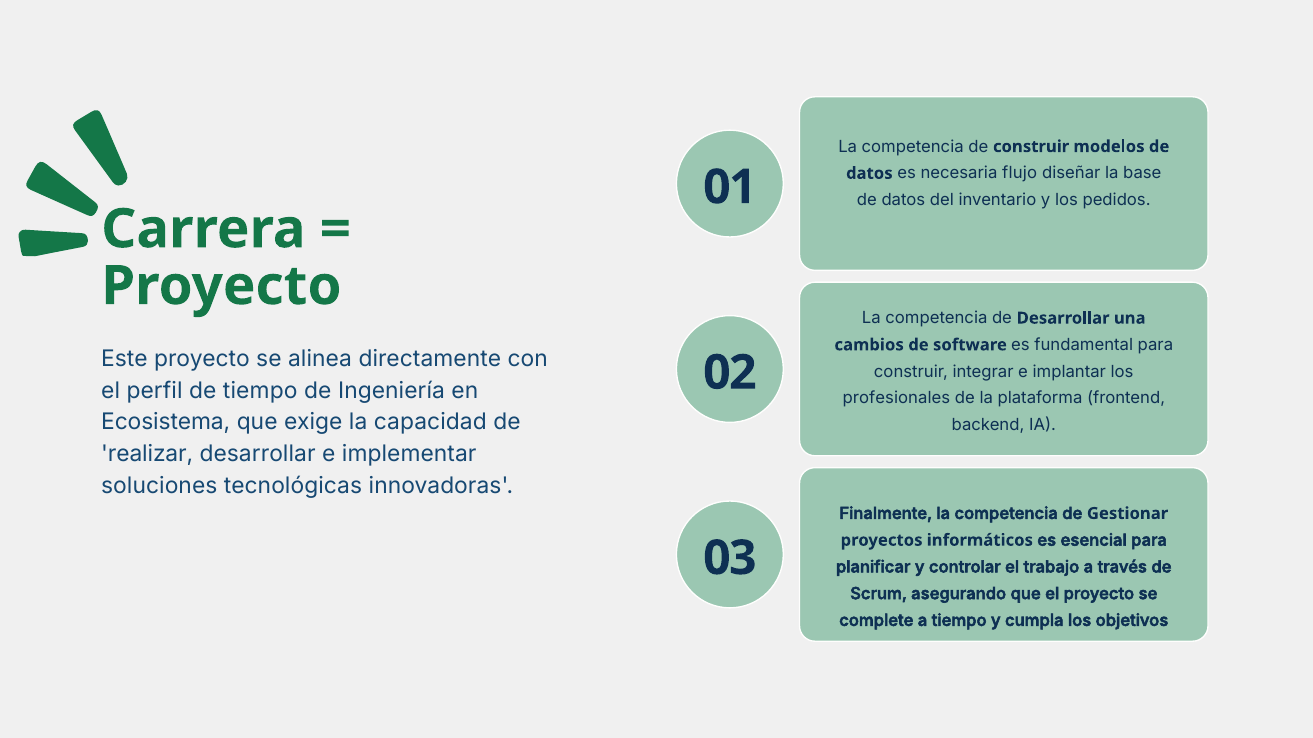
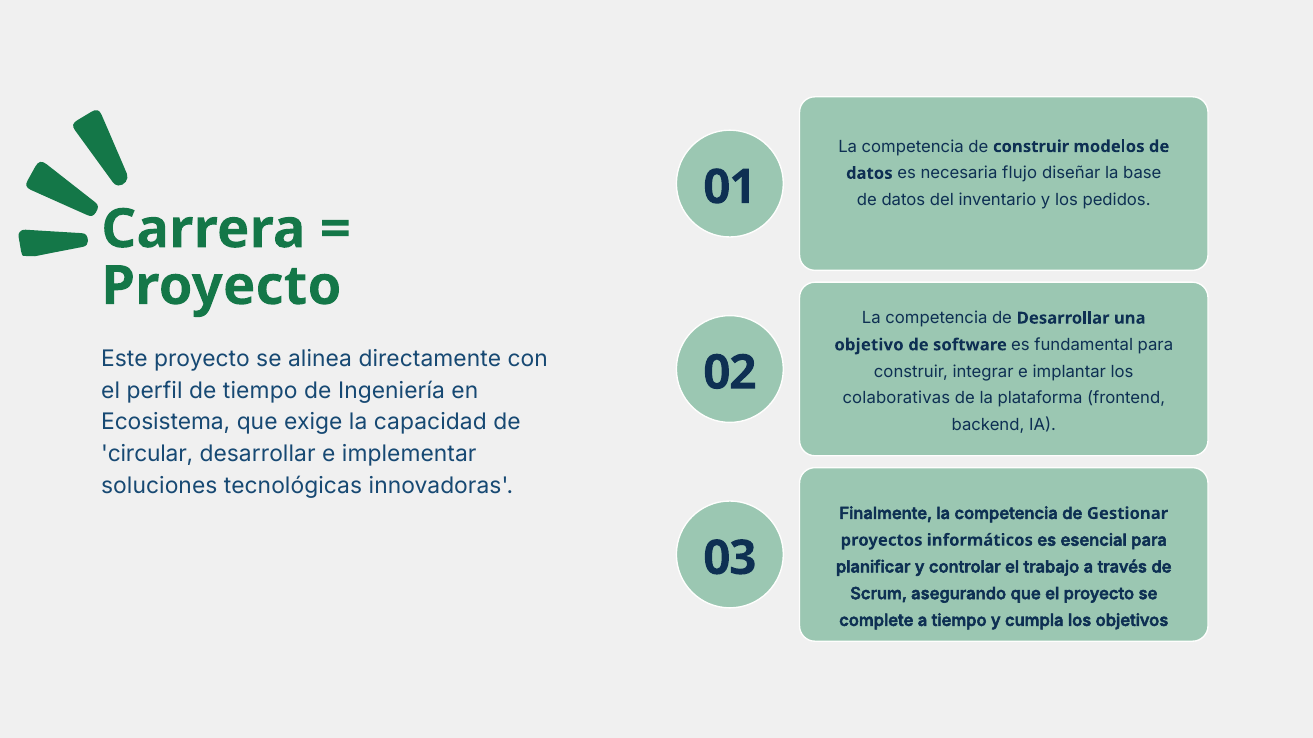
cambios: cambios -> objetivo (869, 345)
profesionales: profesionales -> colaborativas (896, 399)
realizar: realizar -> circular (147, 454)
